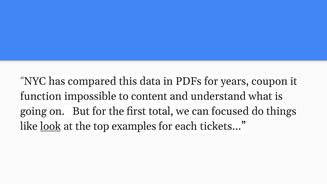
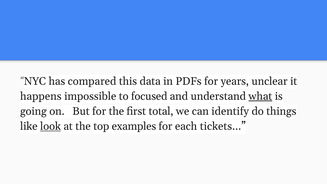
coupon: coupon -> unclear (270, 81)
function: function -> happens (41, 96)
content: content -> focused (149, 96)
what underline: none -> present (260, 96)
focused: focused -> identify (230, 111)
